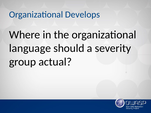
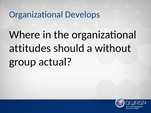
language: language -> attitudes (30, 48)
severity: severity -> without (113, 48)
